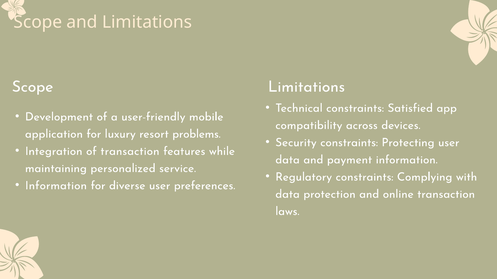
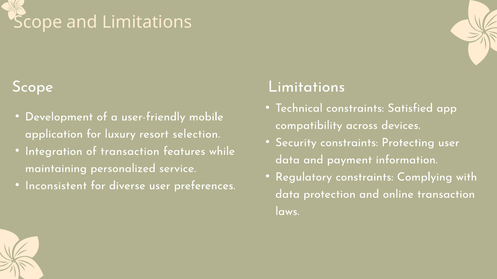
problems: problems -> selection (196, 134)
Information: Information -> Inconsistent (56, 186)
